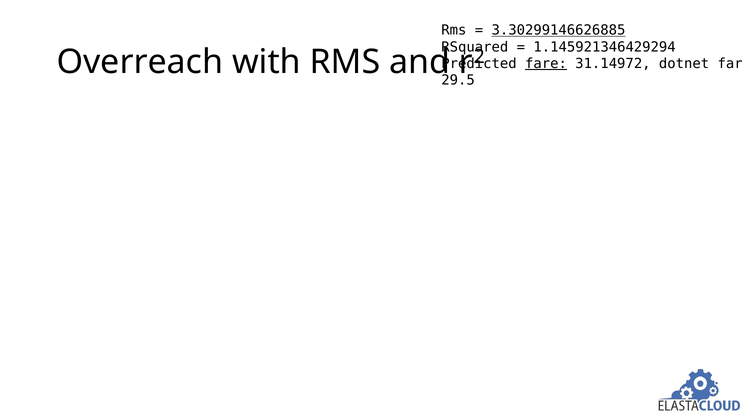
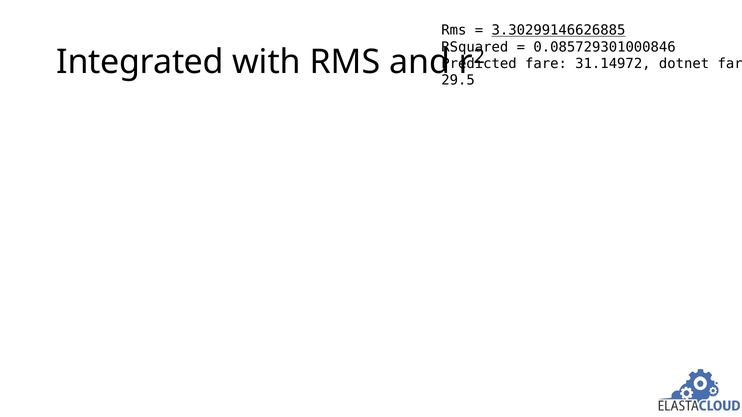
1.145921346429294: 1.145921346429294 -> 0.085729301000846 (605, 47)
Overreach: Overreach -> Integrated (140, 62)
fare underline: present -> none (546, 64)
